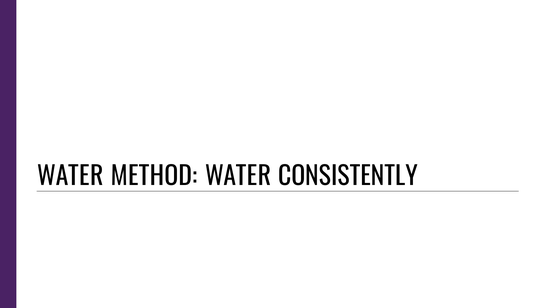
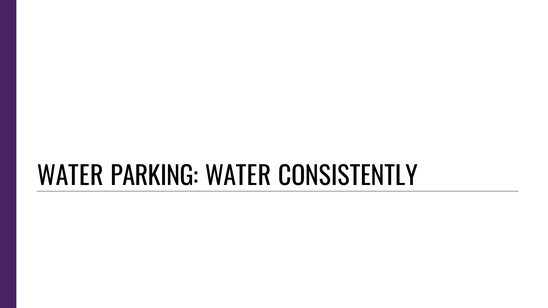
METHOD: METHOD -> PARKING (154, 177)
